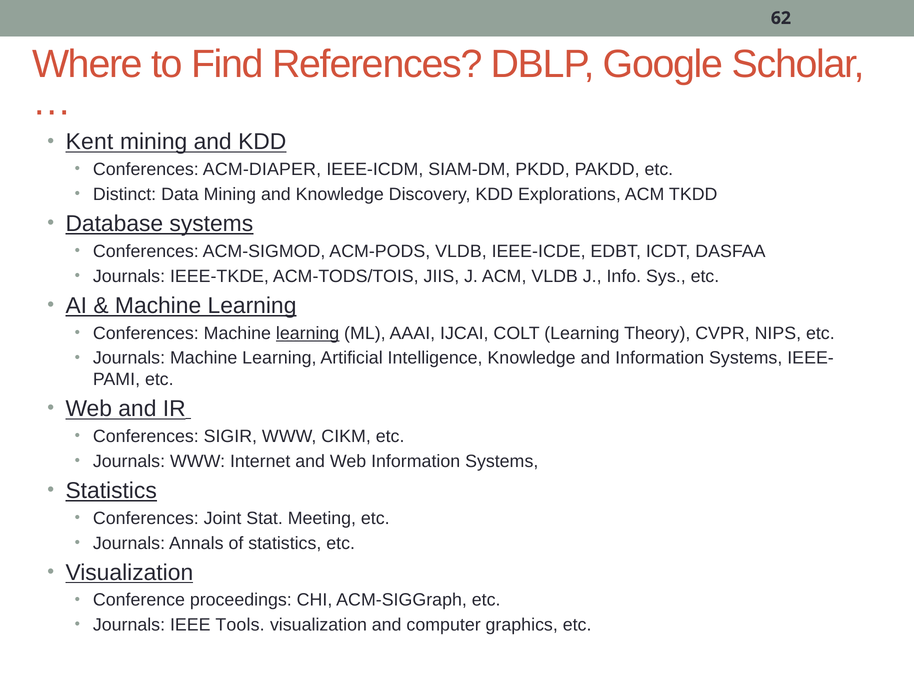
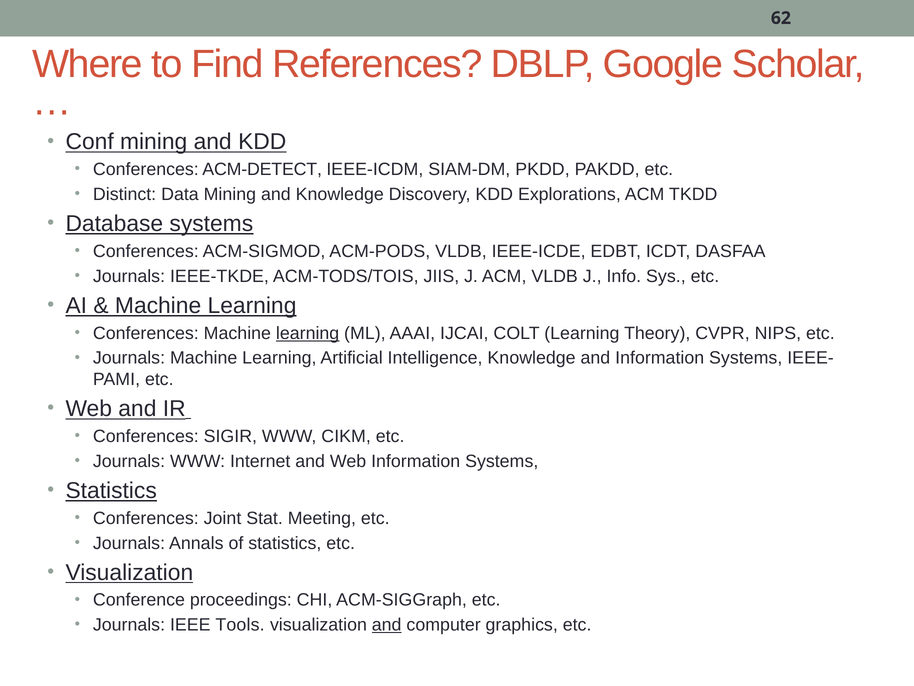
Kent: Kent -> Conf (90, 142)
ACM-DIAPER: ACM-DIAPER -> ACM-DETECT (262, 169)
and underline: none -> present (387, 625)
